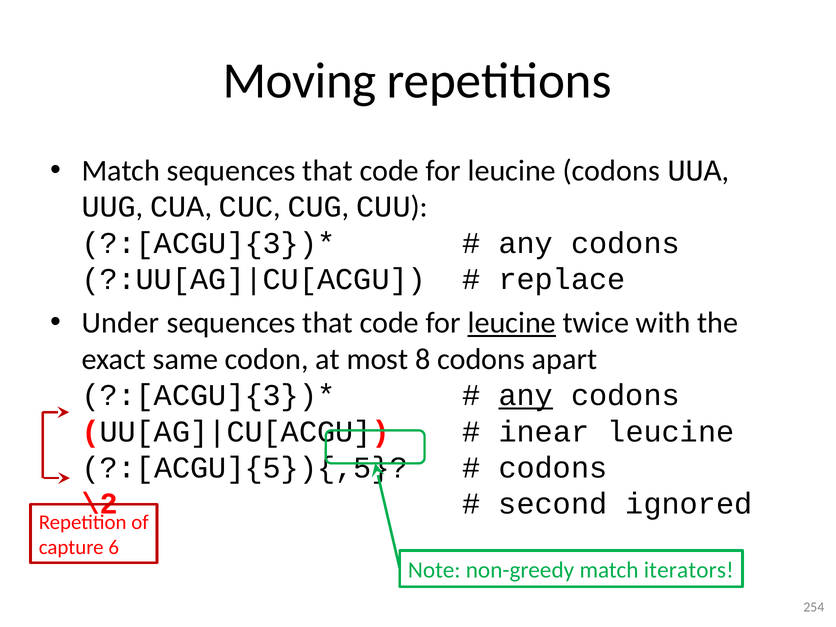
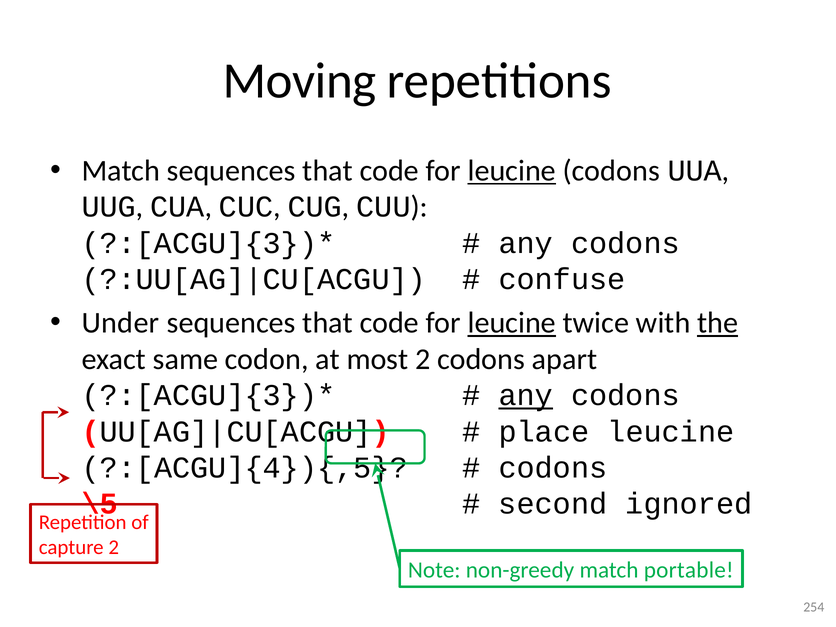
leucine underline: none -> present (512, 171)
replace: replace -> confuse (562, 279)
the underline: none -> present (718, 323)
most 8: 8 -> 2 (423, 359)
inear: inear -> place (544, 432)
?:[ACGU]{5}){,5: ?:[ACGU]{5}){,5 -> ?:[ACGU]{4}){,5 (245, 468)
\2: \2 -> \5 (100, 504)
capture 6: 6 -> 2 (114, 548)
iterators: iterators -> portable (689, 570)
